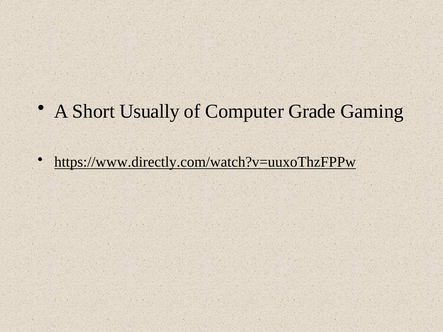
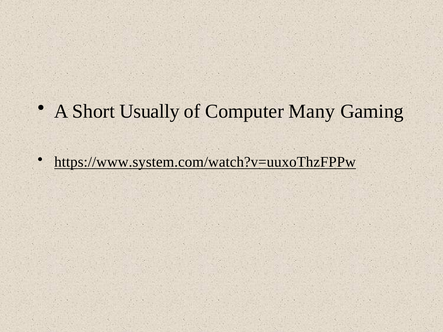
Grade: Grade -> Many (312, 111)
https://www.directly.com/watch?v=uuxoThzFPPw: https://www.directly.com/watch?v=uuxoThzFPPw -> https://www.system.com/watch?v=uuxoThzFPPw (205, 162)
